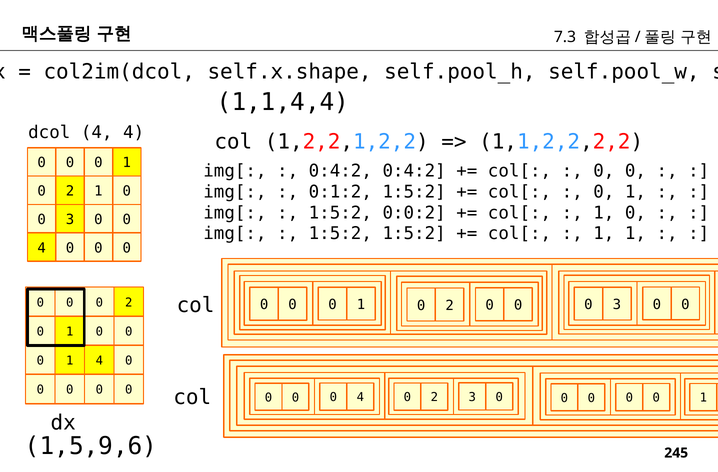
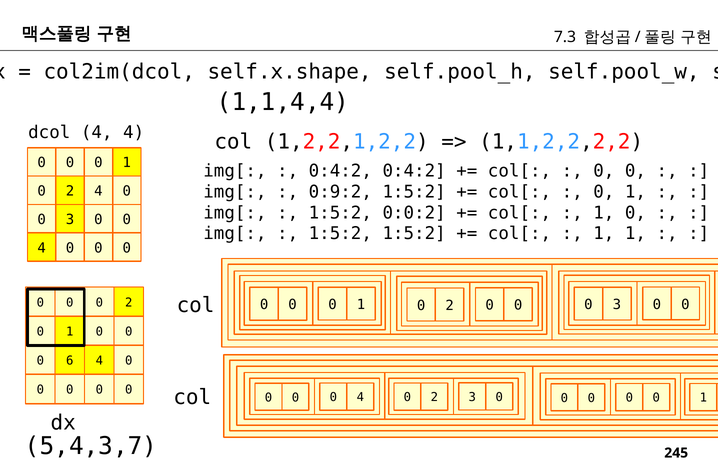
0:1:2: 0:1:2 -> 0:9:2 (340, 192)
2 1: 1 -> 4 (98, 191)
1: 1 -> 6 (70, 360)
1,5,9,6: 1,5,9,6 -> 5,4,3,7 (91, 446)
